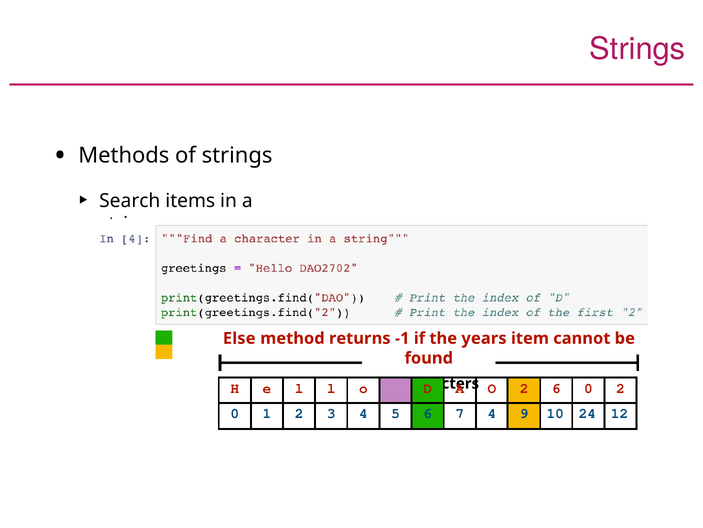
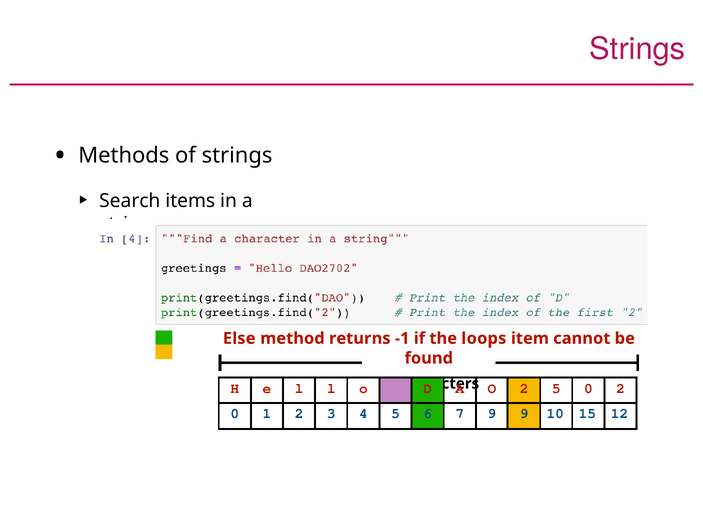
years: years -> loops (484, 338)
2 6: 6 -> 5 (556, 388)
7 4: 4 -> 9 (492, 413)
24: 24 -> 15 (587, 413)
